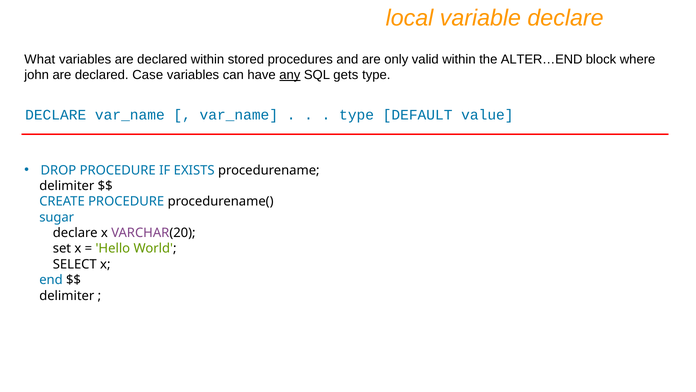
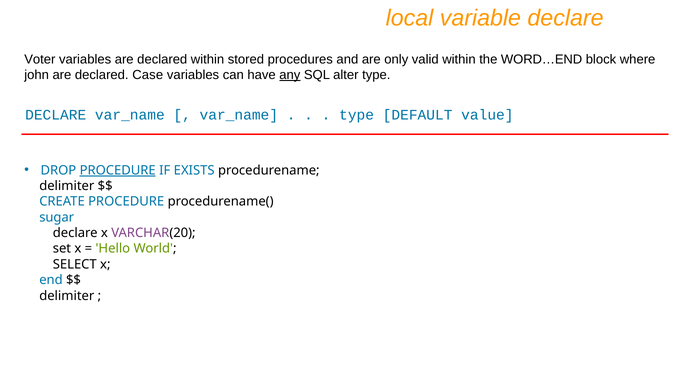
What: What -> Voter (40, 59)
ALTER…END: ALTER…END -> WORD…END (542, 59)
gets: gets -> alter (346, 75)
PROCEDURE underline: none -> present (118, 170)
